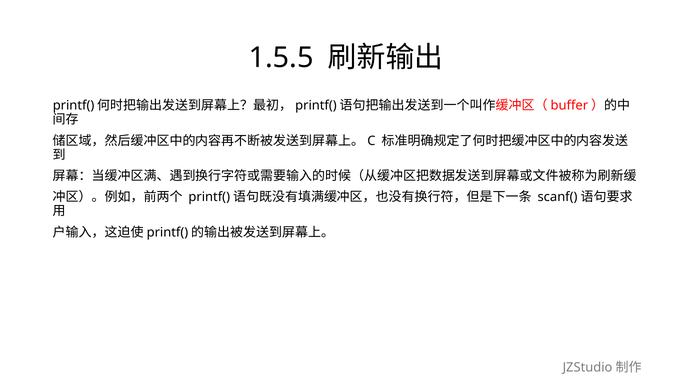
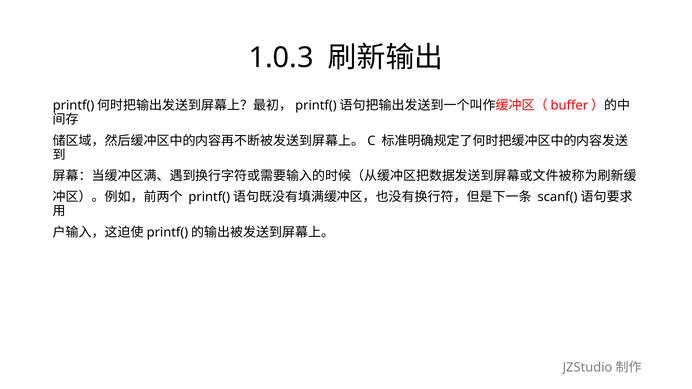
1.5.5: 1.5.5 -> 1.0.3 (281, 58)
